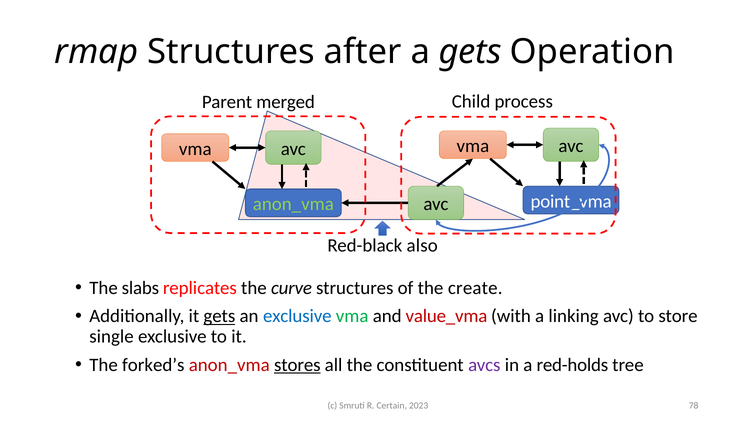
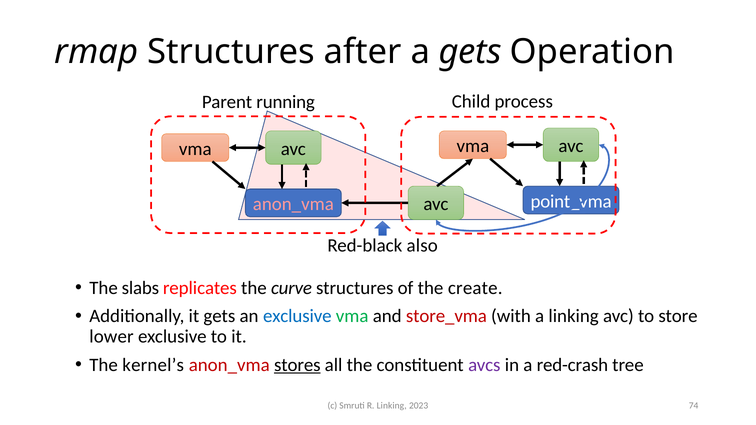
merged: merged -> running (286, 102)
anon_vma colour: light green -> pink (293, 204)
gets underline: present -> none (219, 316)
value_vma: value_vma -> store_vma (446, 316)
single: single -> lower (111, 337)
forked’s: forked’s -> kernel’s (153, 365)
red-holds: red-holds -> red-crash (572, 365)
R Certain: Certain -> Linking (392, 406)
78: 78 -> 74 (694, 406)
